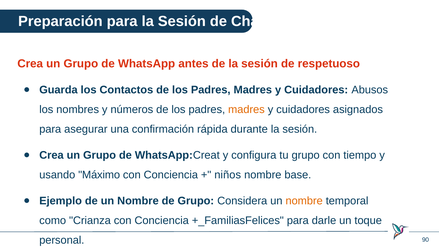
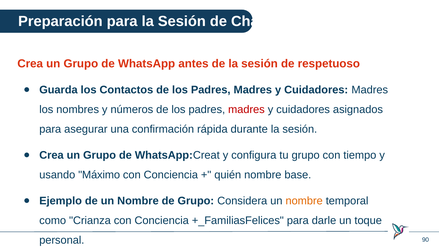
Cuidadores Abusos: Abusos -> Madres (370, 90)
madres colour: orange -> red (246, 109)
niños: niños -> quién (228, 175)
